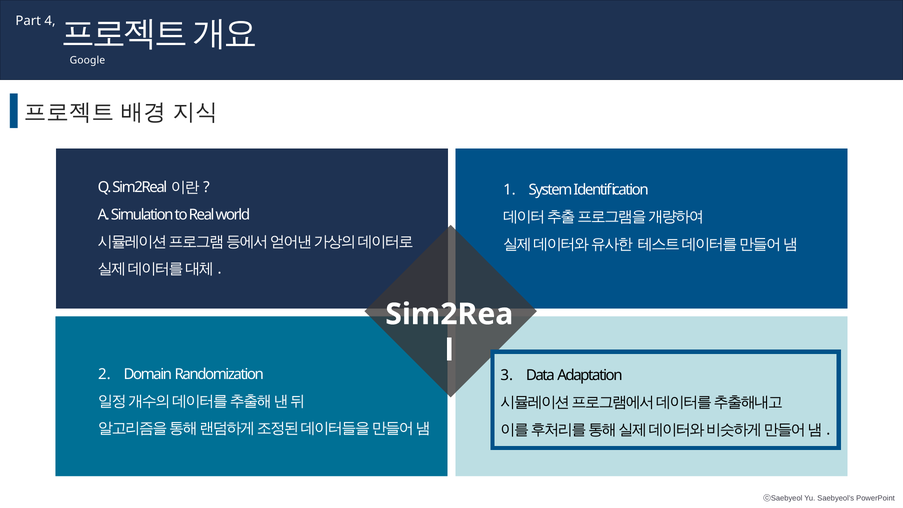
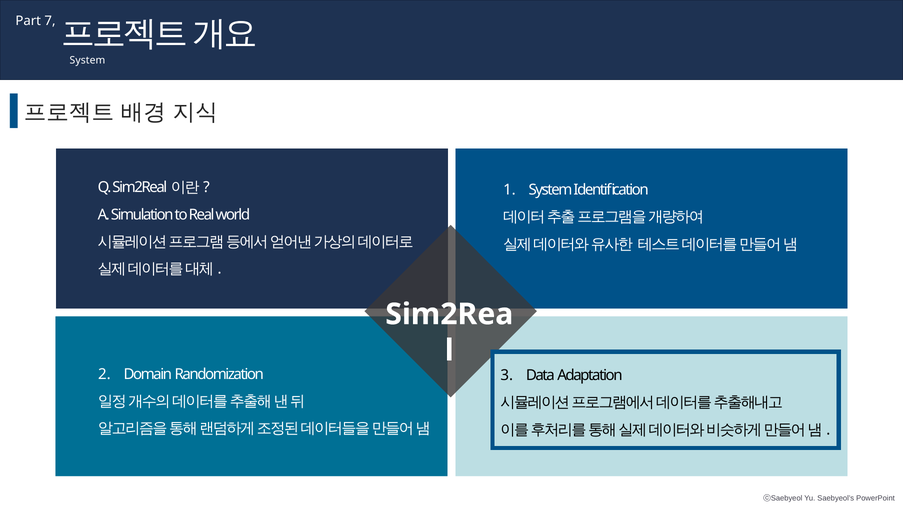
4: 4 -> 7 (50, 21)
Google: Google -> System (87, 60)
